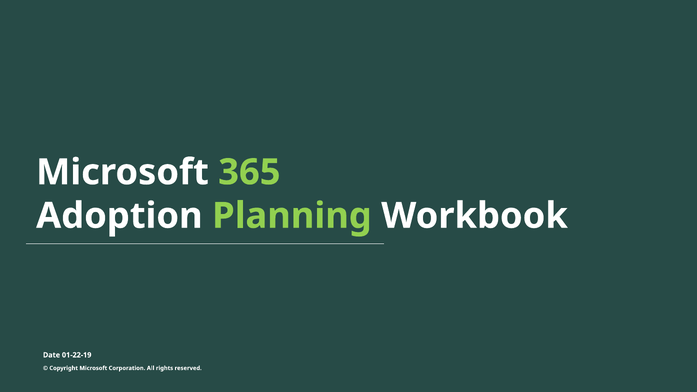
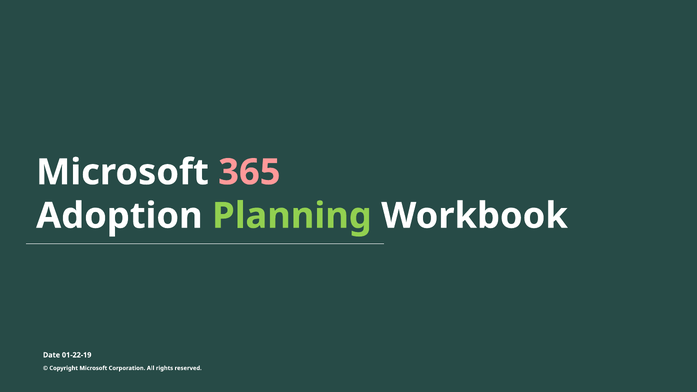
365 colour: light green -> pink (249, 172)
